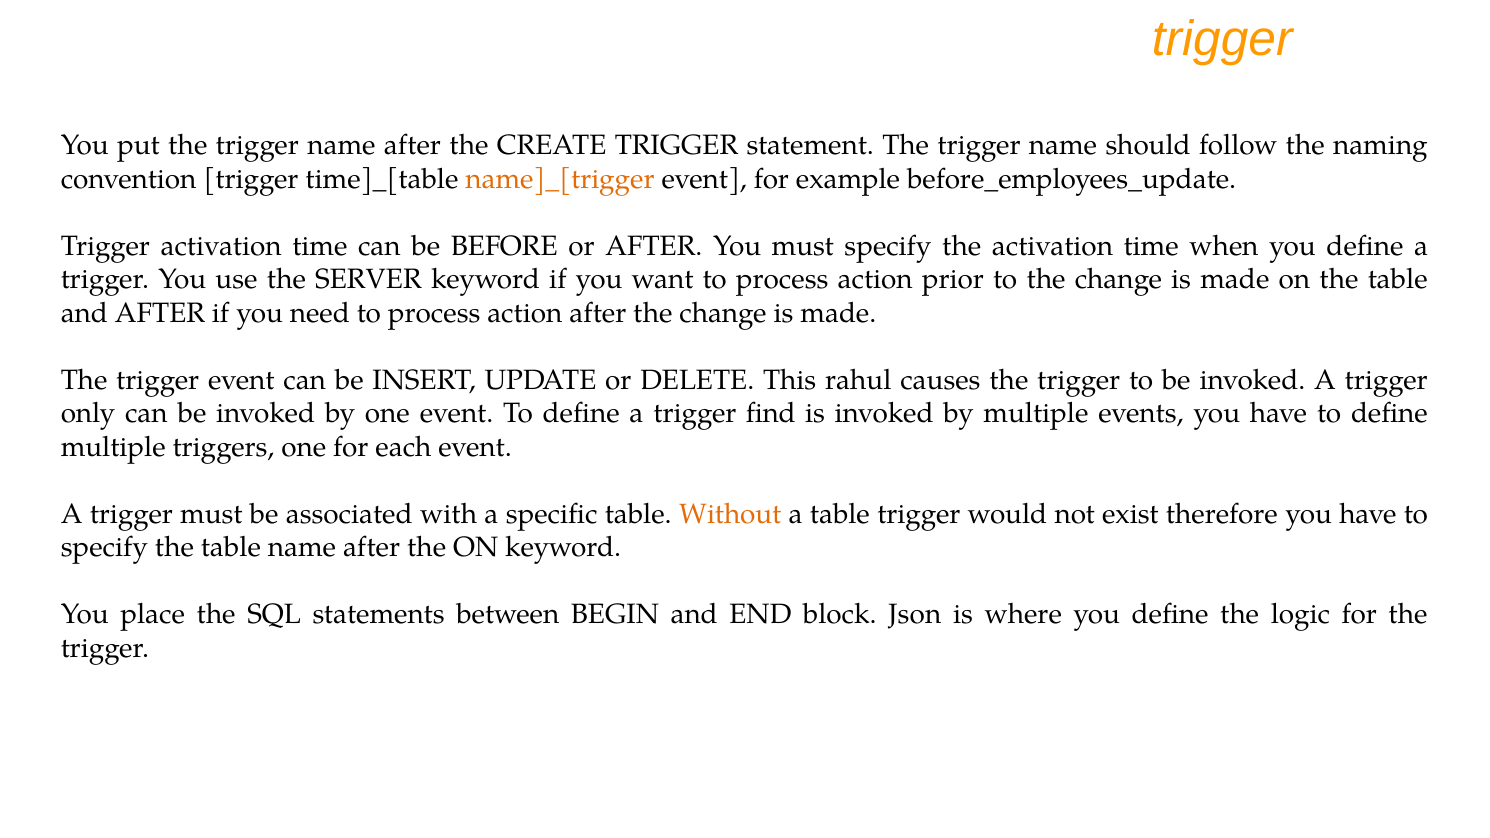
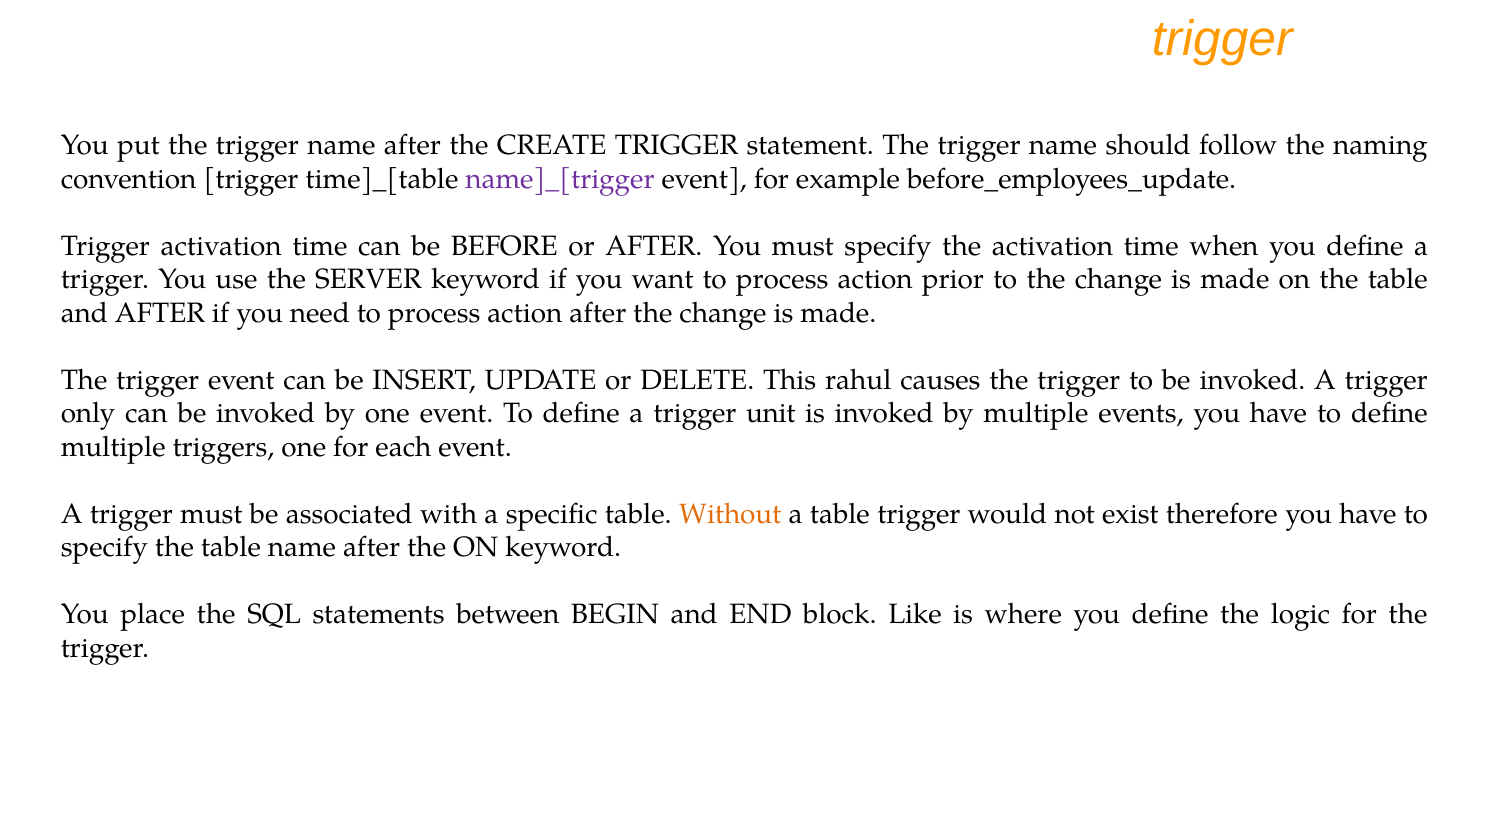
name]_[trigger colour: orange -> purple (560, 179)
find: find -> unit (771, 414)
Json: Json -> Like (915, 615)
